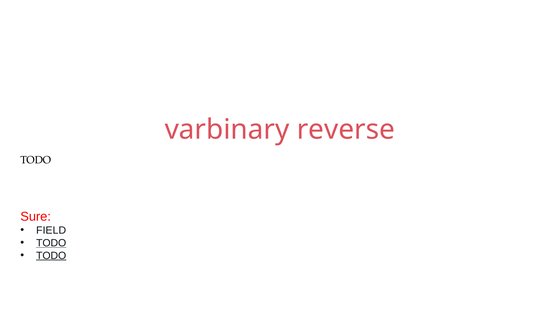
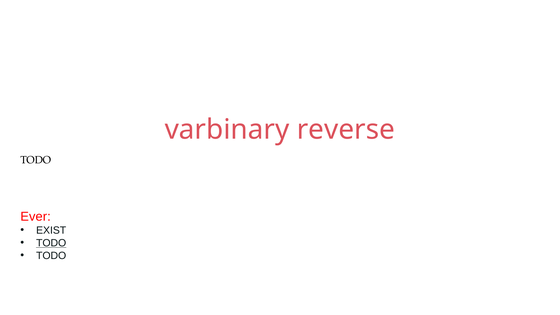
Sure: Sure -> Ever (36, 217)
FIELD: FIELD -> EXIST (51, 230)
TODO underline: present -> none (51, 256)
